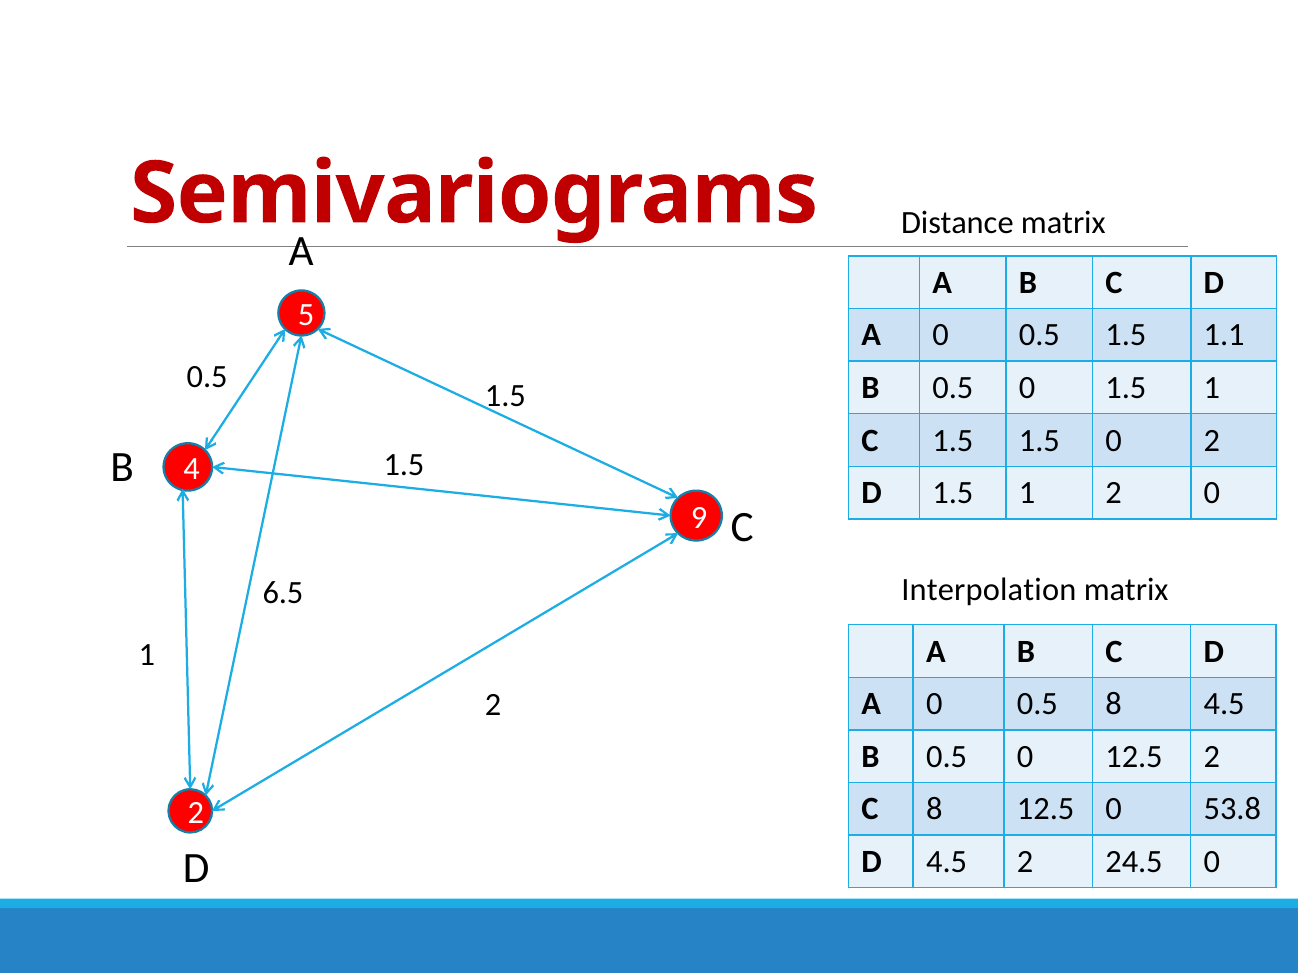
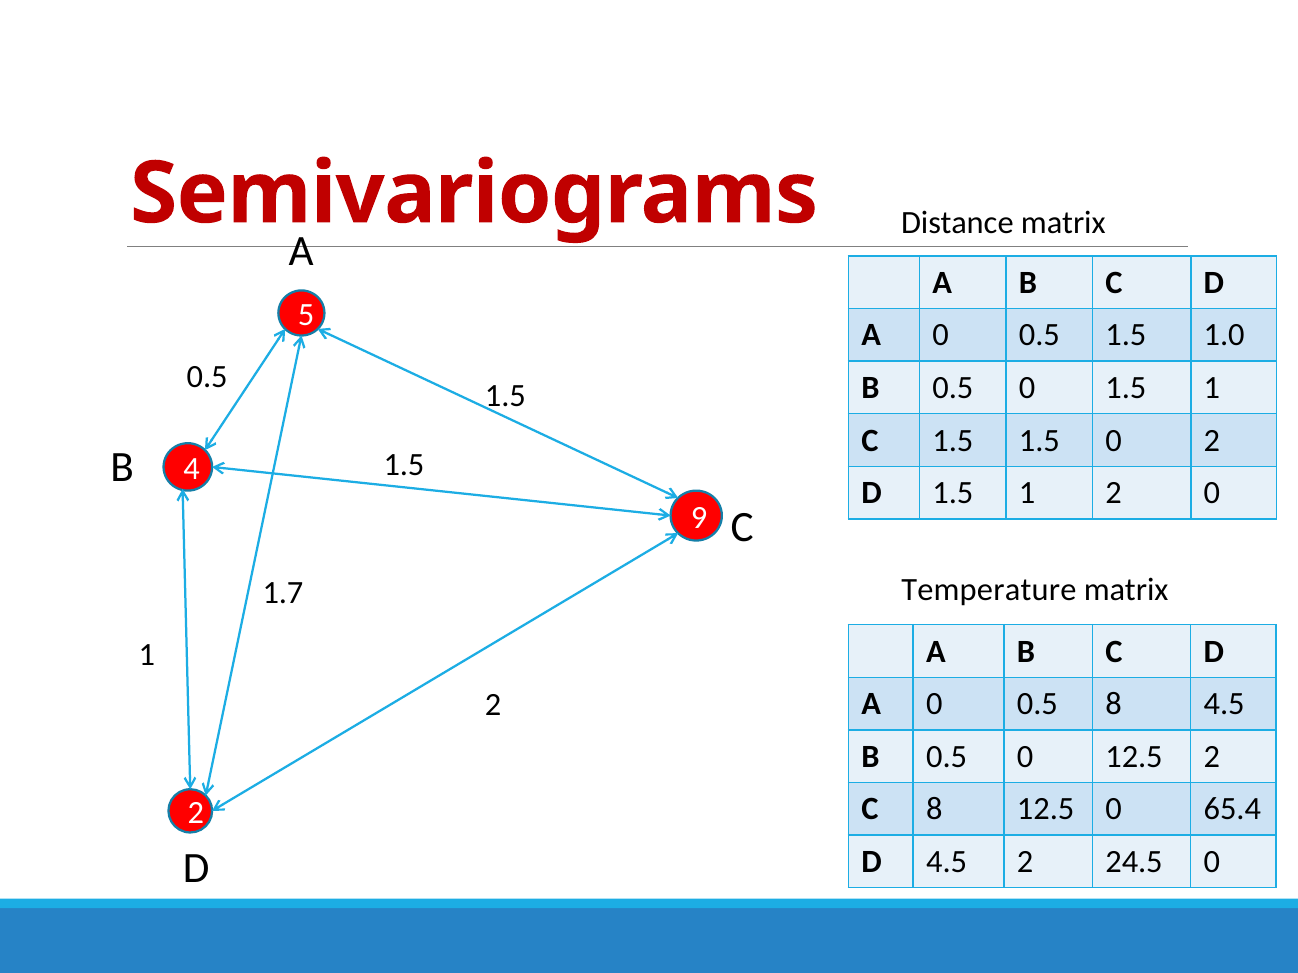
1.1: 1.1 -> 1.0 (1224, 335)
Interpolation: Interpolation -> Temperature (989, 591)
6.5: 6.5 -> 1.7 (283, 593)
53.8: 53.8 -> 65.4 (1232, 810)
